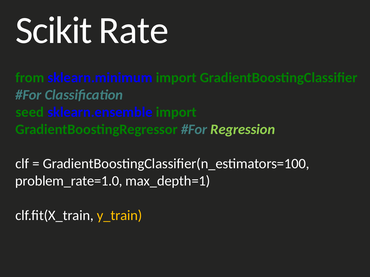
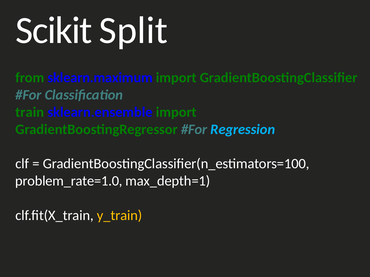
Rate: Rate -> Split (133, 31)
sklearn.minimum: sklearn.minimum -> sklearn.maximum (100, 78)
seed: seed -> train (30, 112)
Regression colour: light green -> light blue (243, 129)
